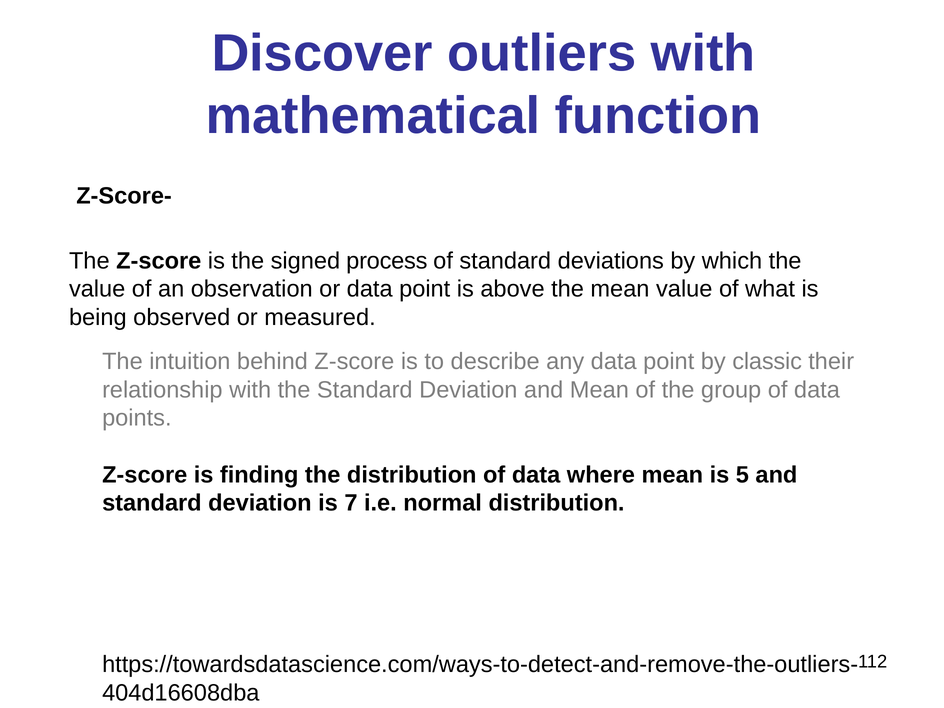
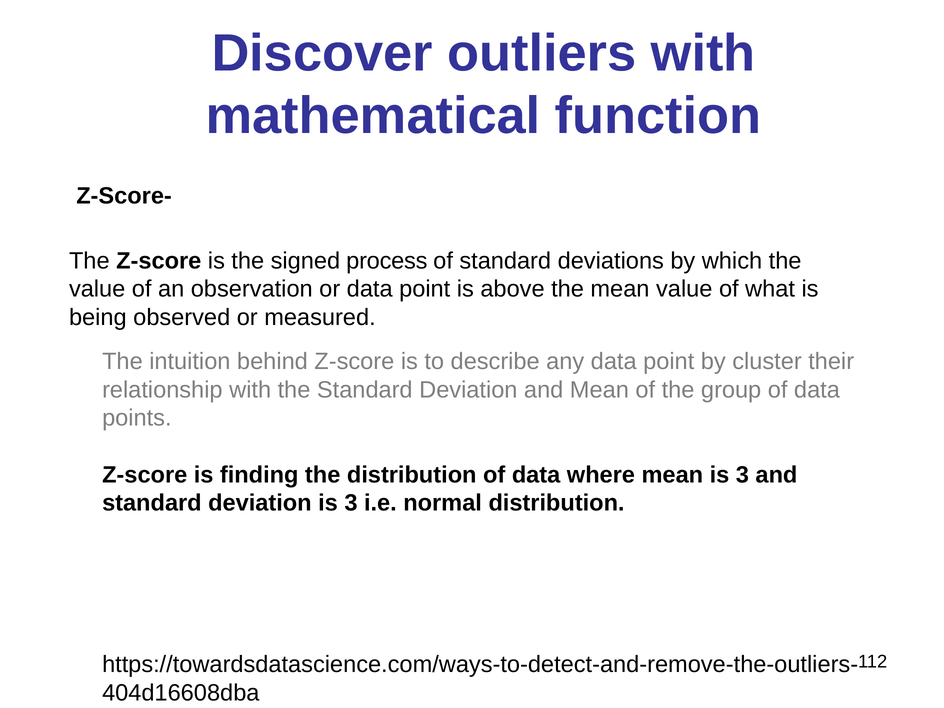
classic: classic -> cluster (767, 361)
mean is 5: 5 -> 3 (742, 475)
deviation is 7: 7 -> 3 (351, 503)
